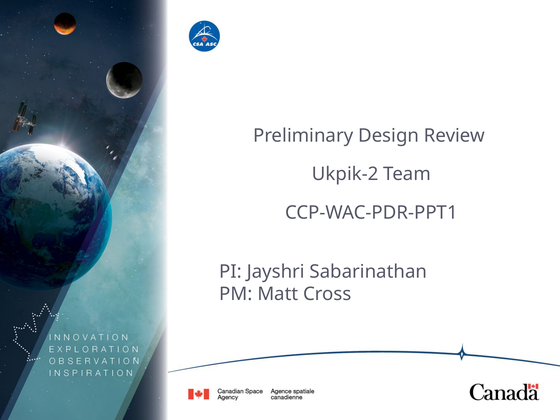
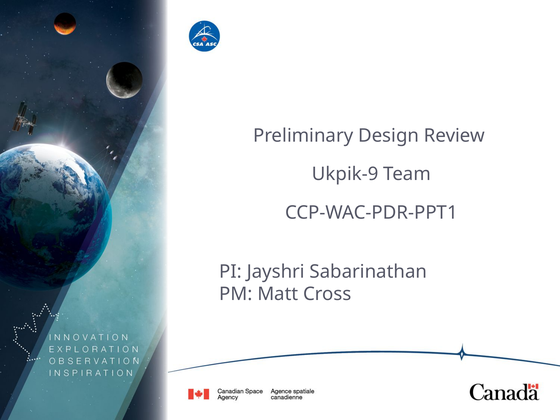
Ukpik-2: Ukpik-2 -> Ukpik-9 (345, 174)
